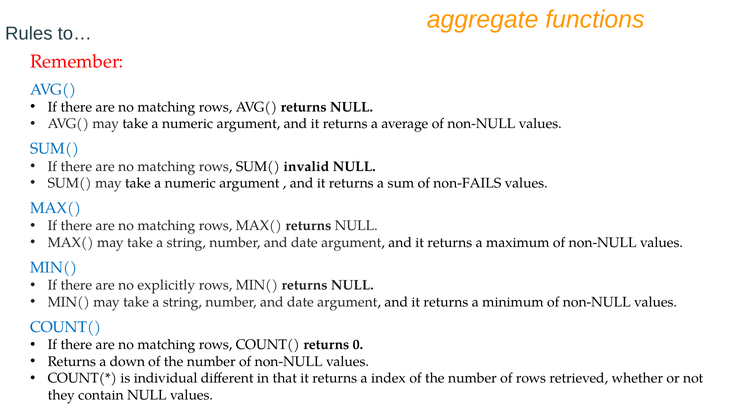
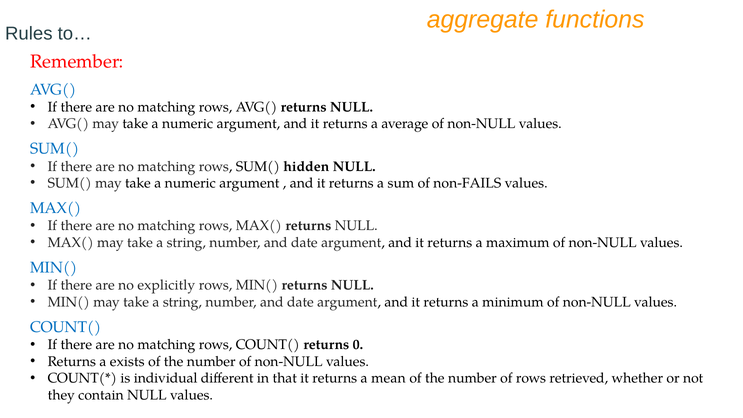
invalid: invalid -> hidden (306, 166)
down: down -> exists (127, 361)
index: index -> mean (388, 378)
